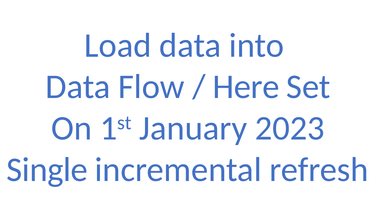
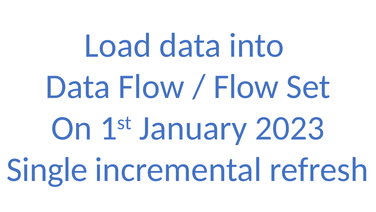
Here: Here -> Flow (246, 87)
